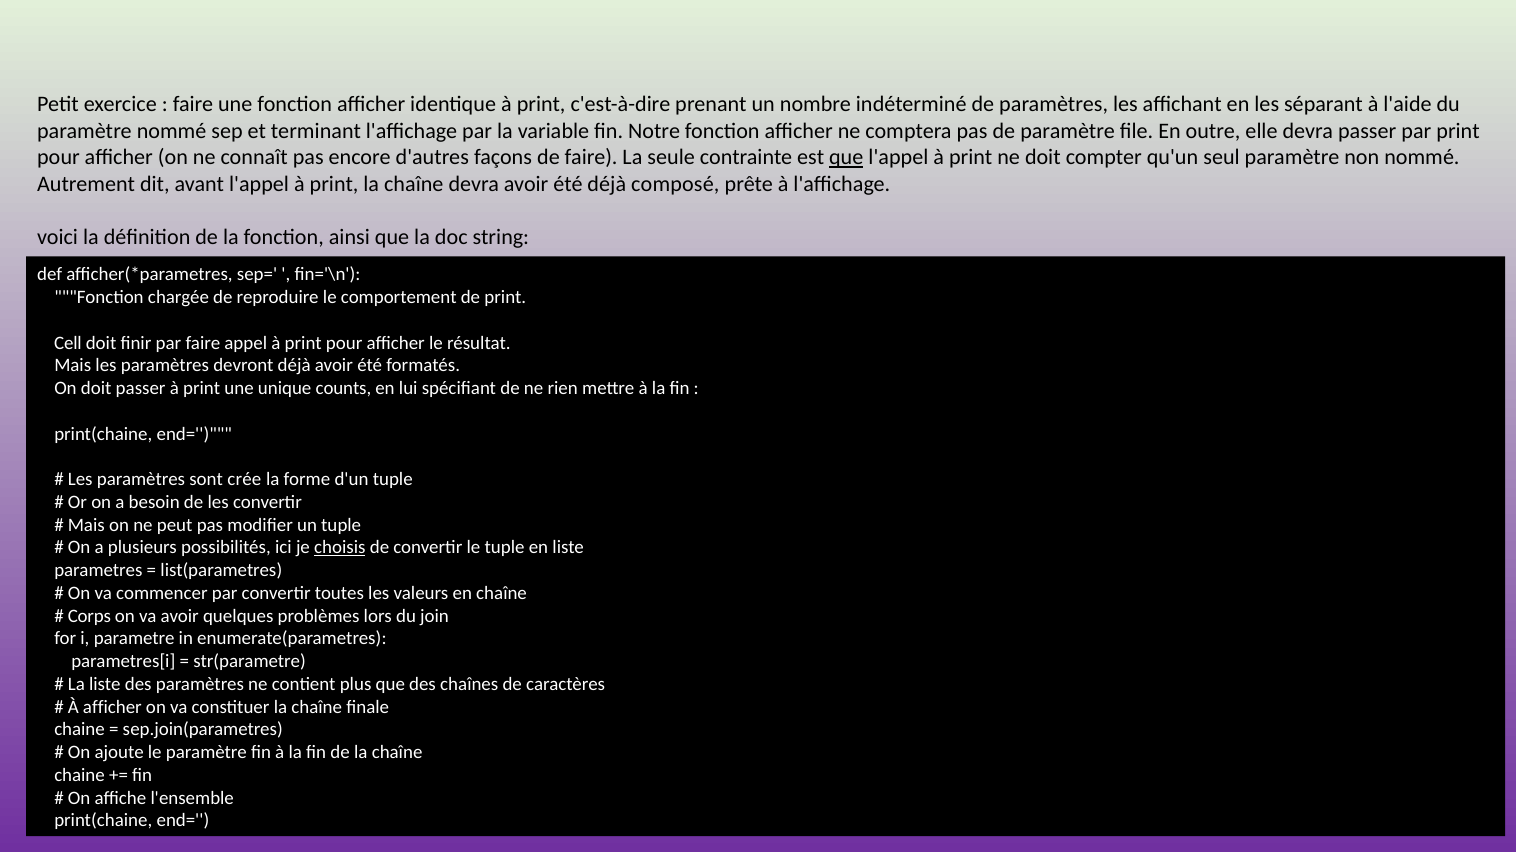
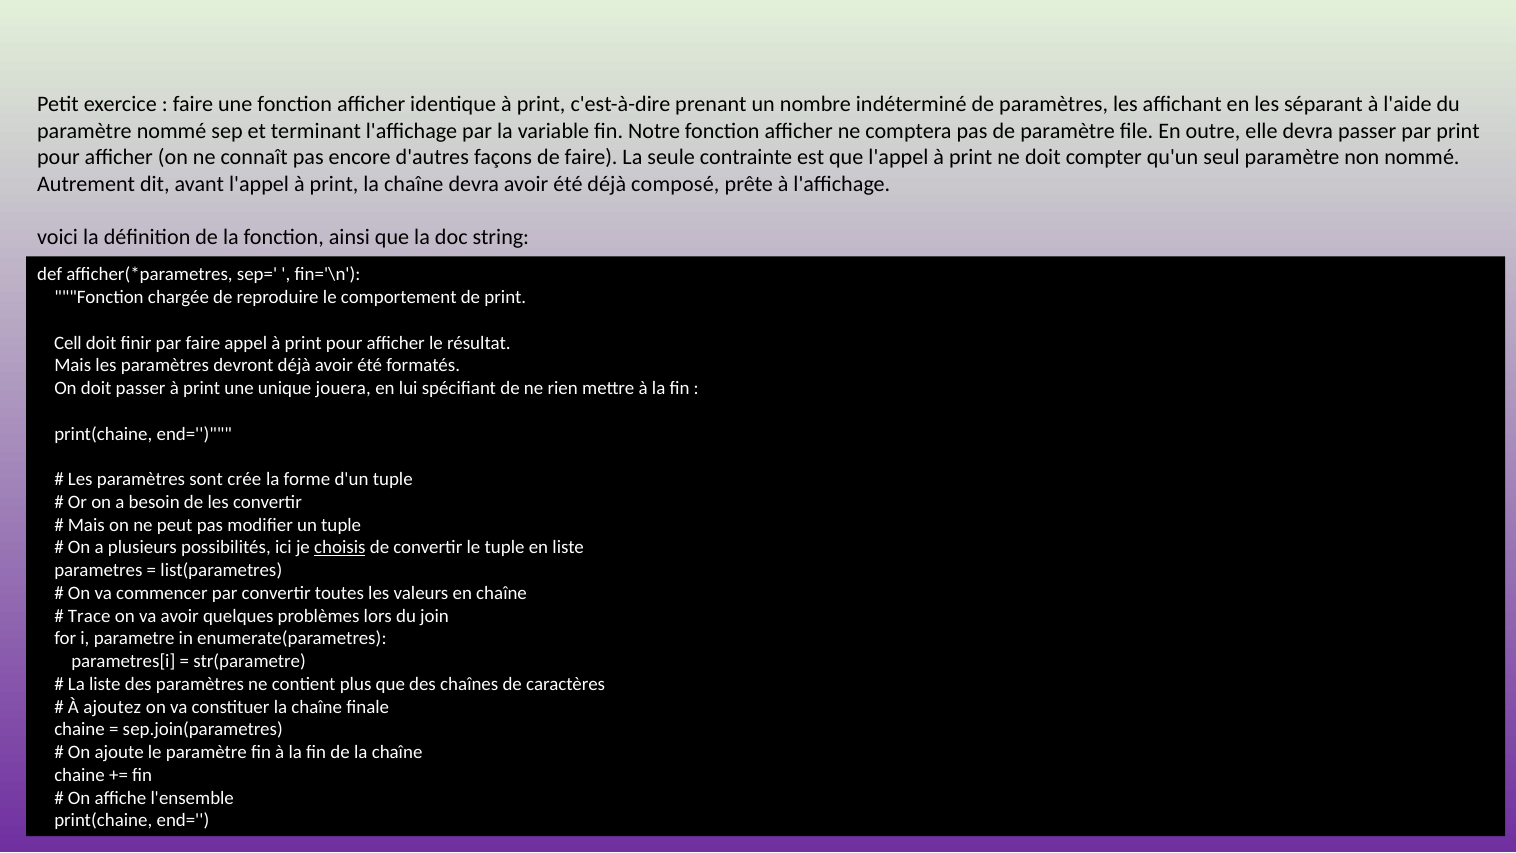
que underline: present -> none (846, 158)
counts: counts -> jouera (343, 388)
Corps: Corps -> Trace (89, 616)
À afficher: afficher -> ajoutez (112, 707)
